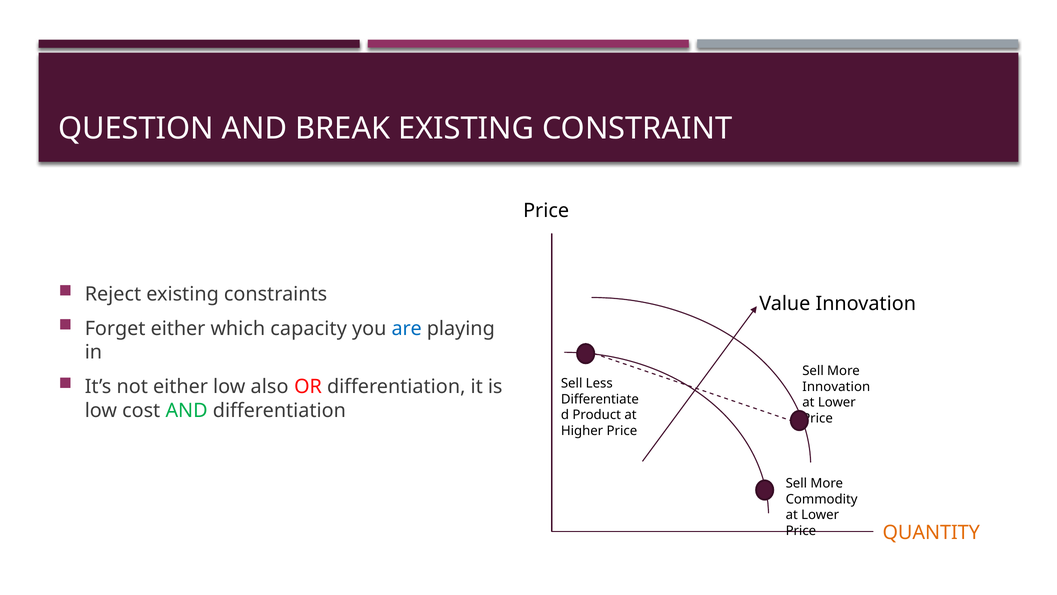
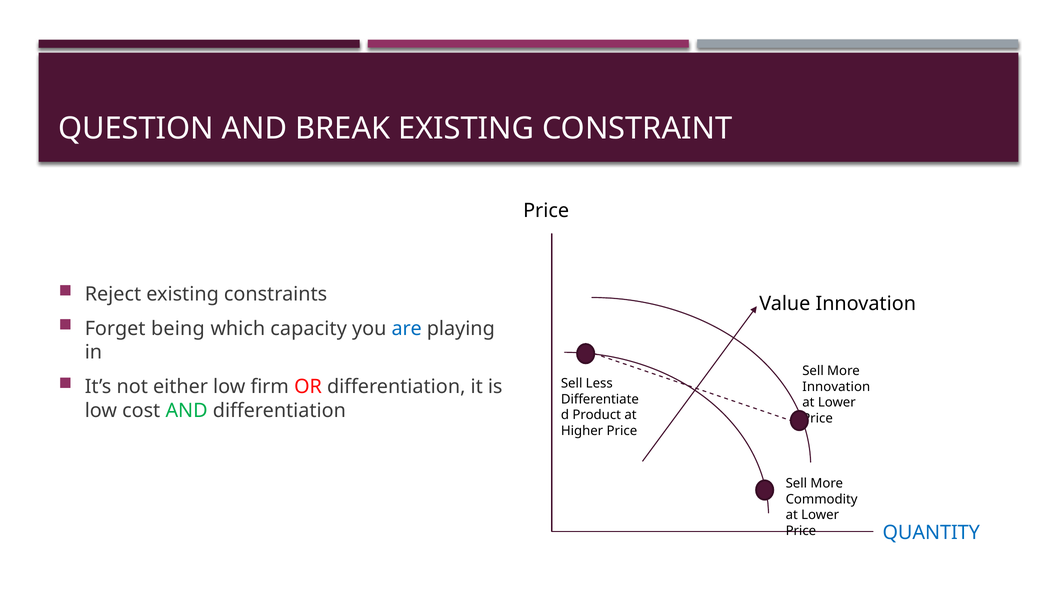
Forget either: either -> being (178, 328)
also: also -> firm (270, 386)
QUANTITY colour: orange -> blue (931, 532)
